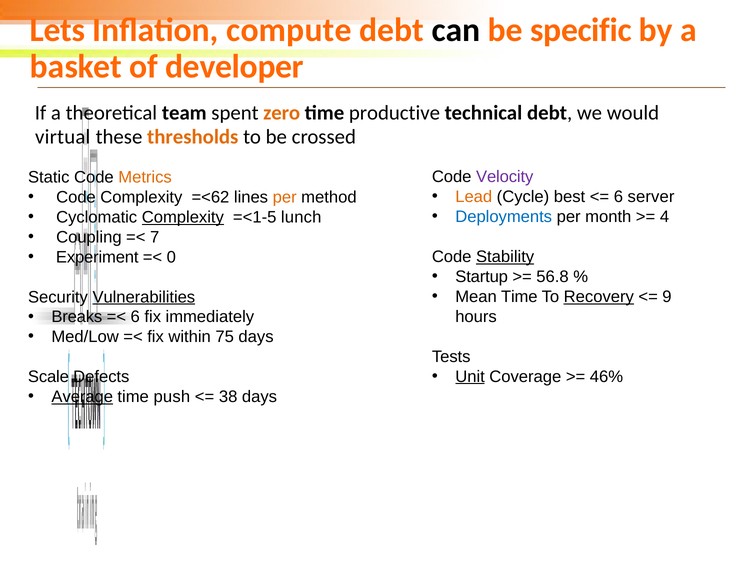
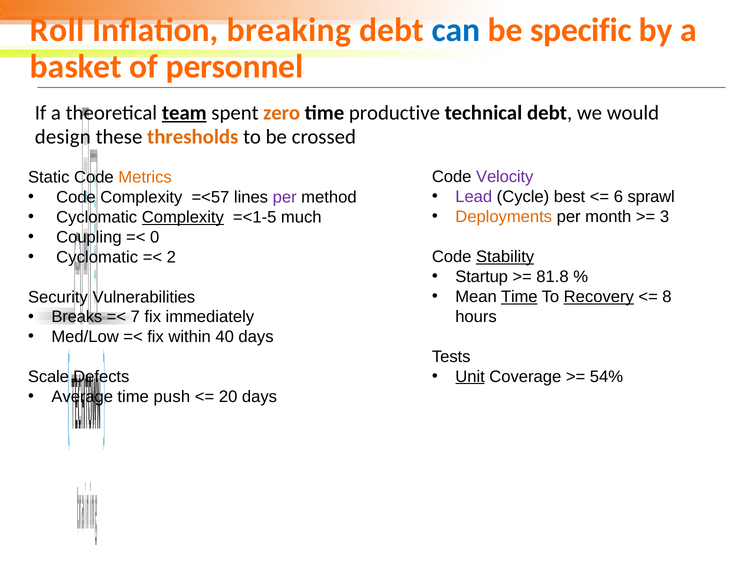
Lets: Lets -> Roll (57, 30)
compute: compute -> breaking (289, 30)
can colour: black -> blue (456, 30)
developer: developer -> personnel (235, 67)
team underline: none -> present (184, 113)
virtual: virtual -> design (63, 137)
Lead colour: orange -> purple (474, 197)
server: server -> sprawl (651, 197)
=<62: =<62 -> =<57 (210, 197)
per colour: orange -> purple (285, 197)
Deployments colour: blue -> orange (504, 217)
4: 4 -> 3 (665, 217)
lunch: lunch -> much (301, 217)
7: 7 -> 0 (155, 237)
Experiment: Experiment -> Cyclomatic (97, 257)
0: 0 -> 2 (171, 257)
56.8: 56.8 -> 81.8 (553, 277)
Time underline: none -> present (519, 297)
9: 9 -> 8 (667, 297)
Vulnerabilities underline: present -> none (144, 297)
6: 6 -> 7 (135, 317)
75: 75 -> 40 (225, 337)
46%: 46% -> 54% (606, 376)
Average underline: present -> none (82, 397)
38: 38 -> 20 (228, 397)
